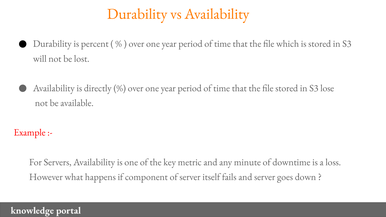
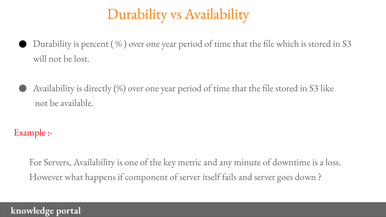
lose: lose -> like (327, 88)
